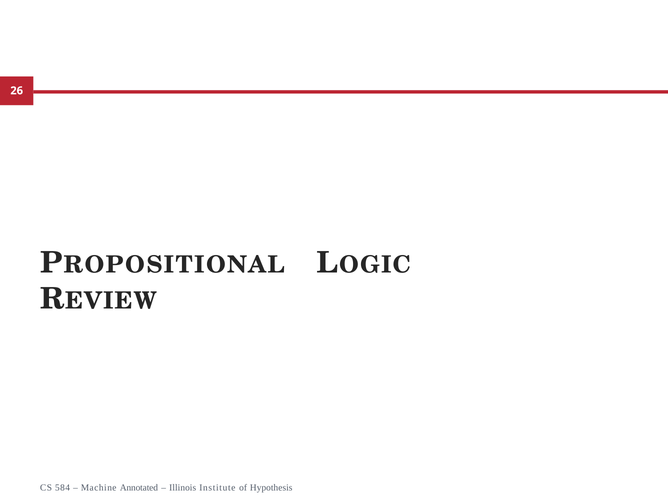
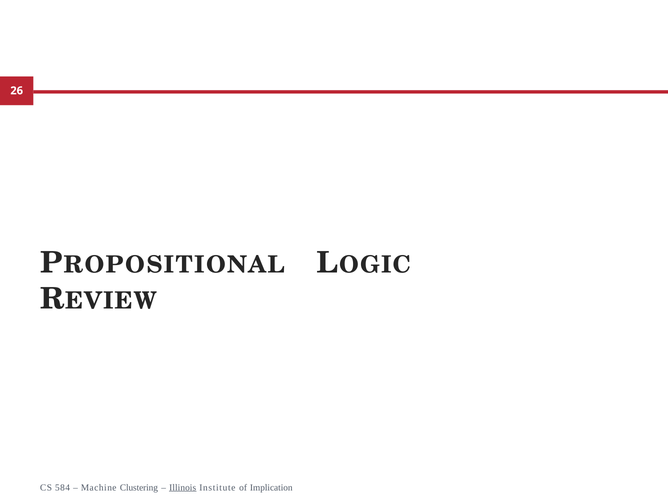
Annotated: Annotated -> Clustering (139, 487)
Illinois underline: none -> present (183, 487)
Hypothesis: Hypothesis -> Implication (271, 487)
